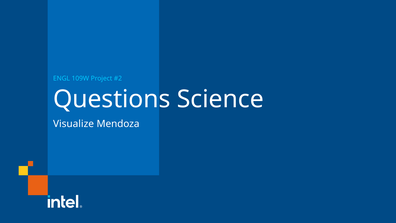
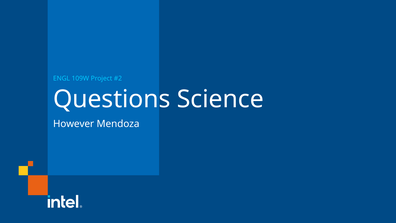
Visualize: Visualize -> However (74, 124)
